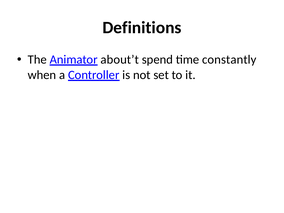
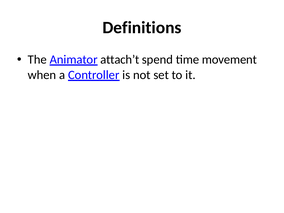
about’t: about’t -> attach’t (120, 60)
constantly: constantly -> movement (229, 60)
